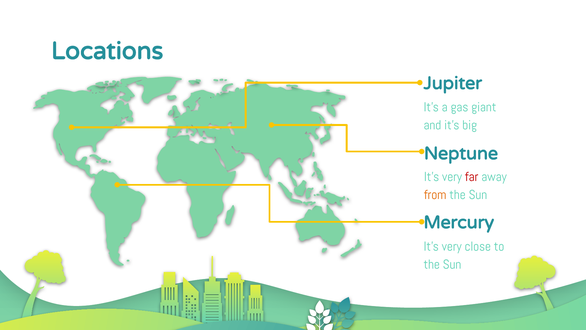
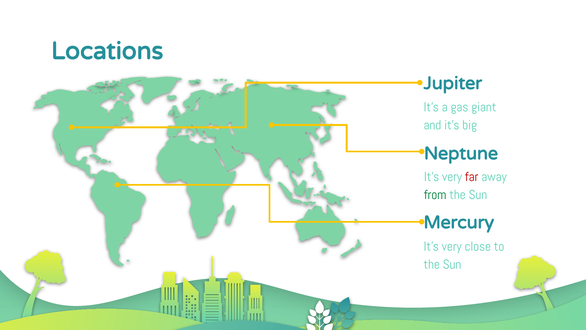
from colour: orange -> green (435, 195)
